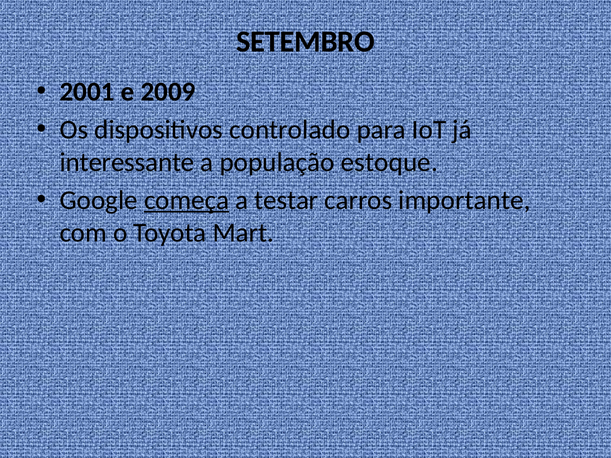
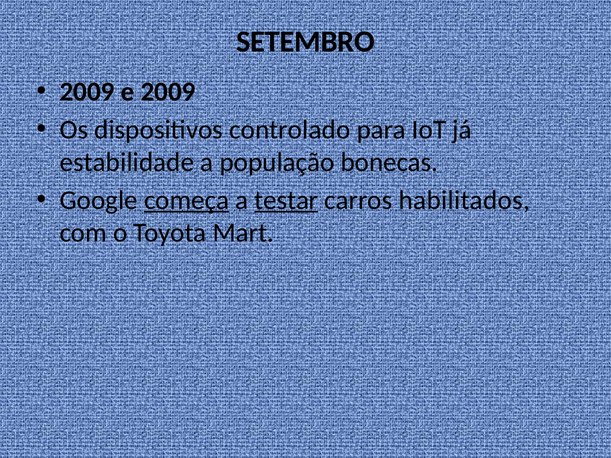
2001: 2001 -> 2009 (87, 92)
interessante: interessante -> estabilidade (127, 162)
estoque: estoque -> bonecas (389, 162)
testar underline: none -> present (286, 200)
importante: importante -> habilitados (464, 200)
